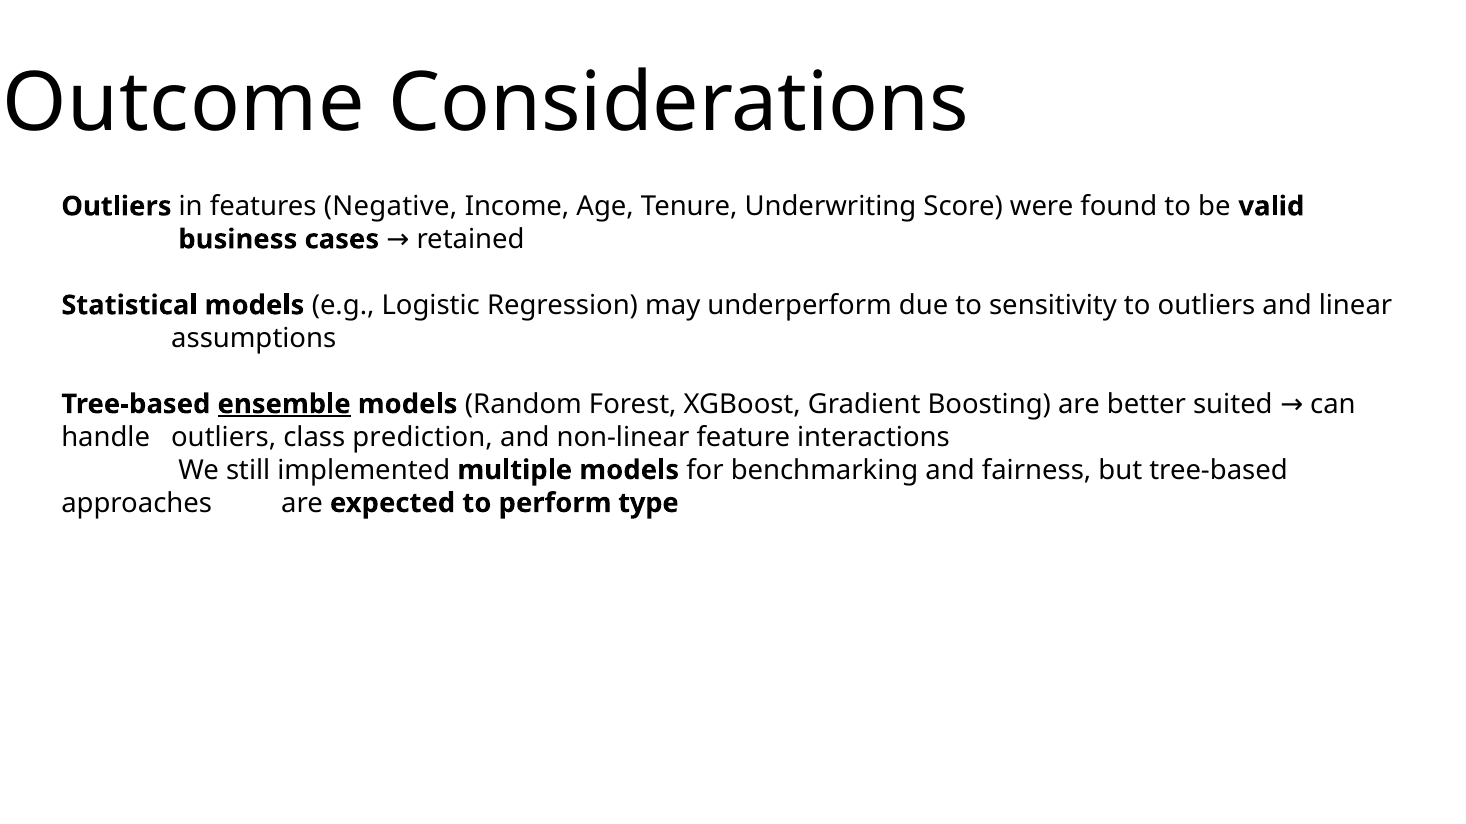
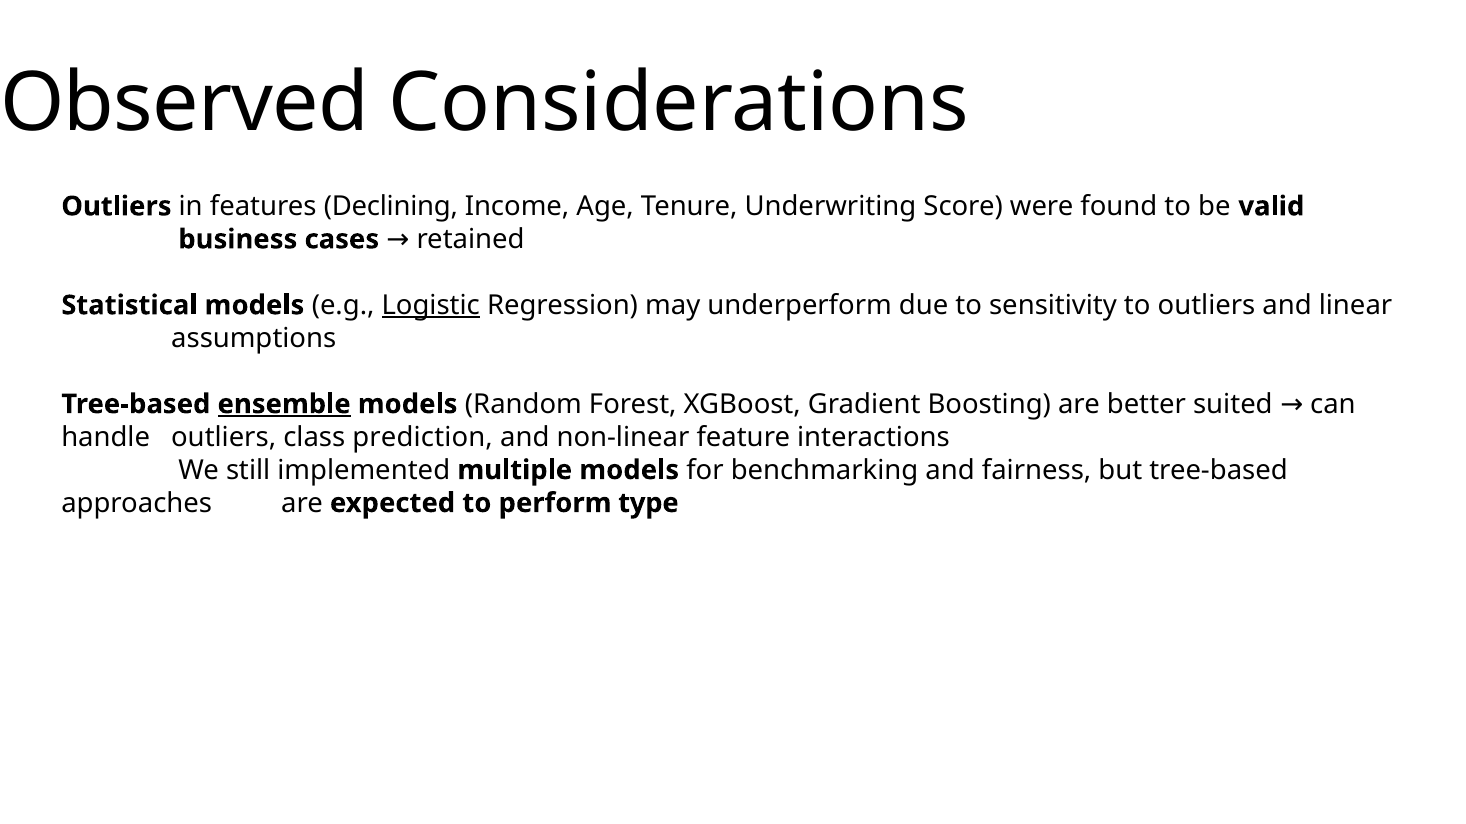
Outcome: Outcome -> Observed (185, 104)
Negative: Negative -> Declining (391, 207)
Logistic underline: none -> present (431, 305)
